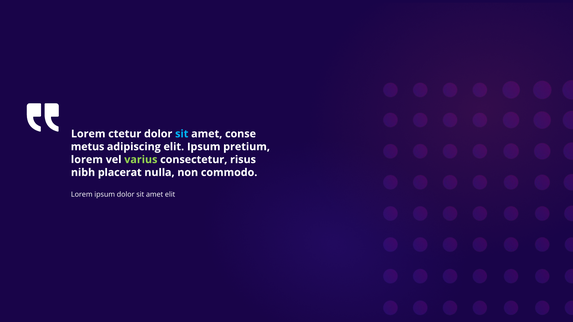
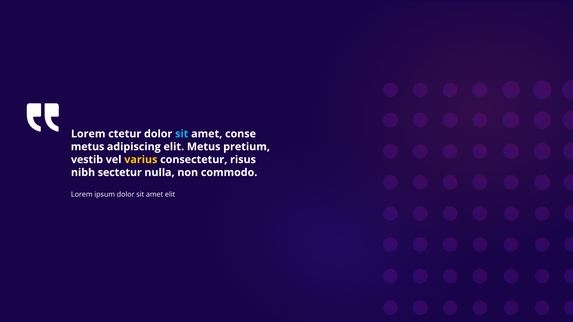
elit Ipsum: Ipsum -> Metus (204, 147)
lorem: lorem -> vestib (87, 160)
varius colour: light green -> yellow (141, 160)
placerat: placerat -> sectetur (120, 173)
